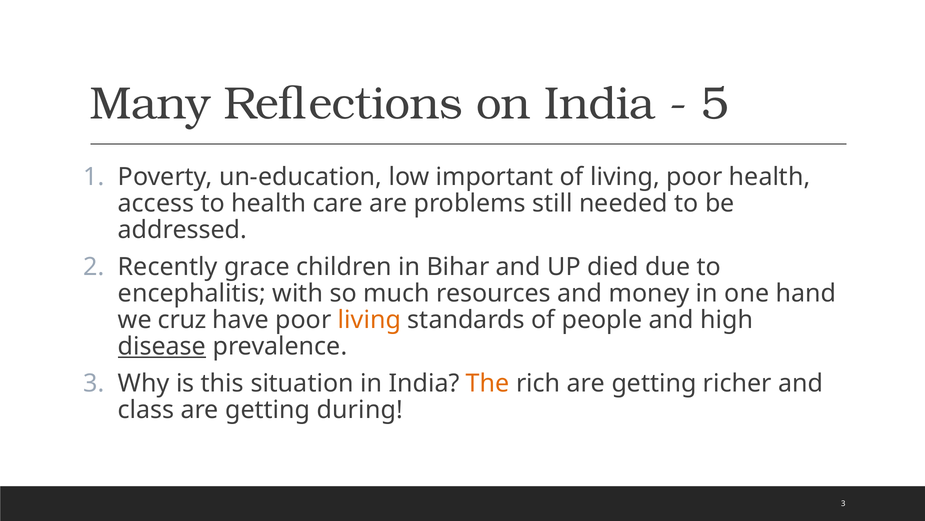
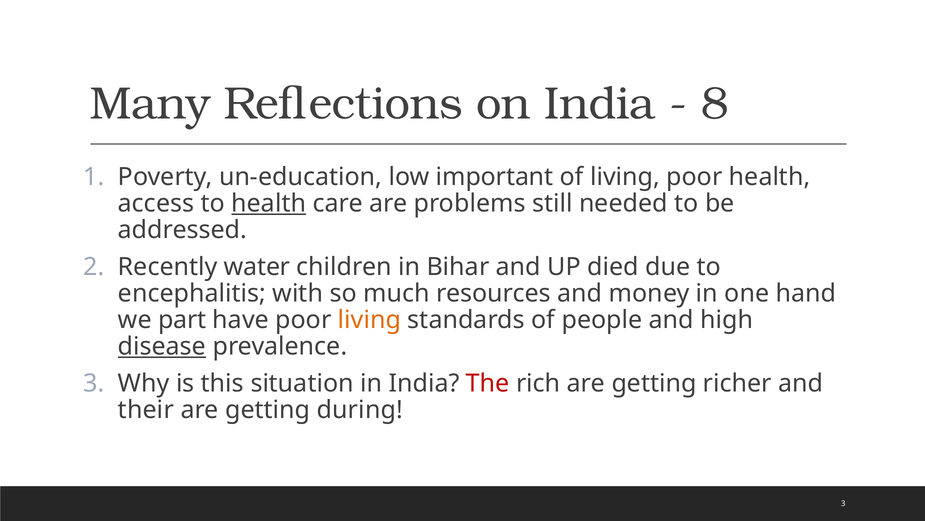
5: 5 -> 8 (715, 104)
health underline: none -> present (269, 203)
grace: grace -> water (257, 267)
cruz: cruz -> part (182, 320)
The colour: orange -> red (488, 383)
class: class -> their (146, 410)
